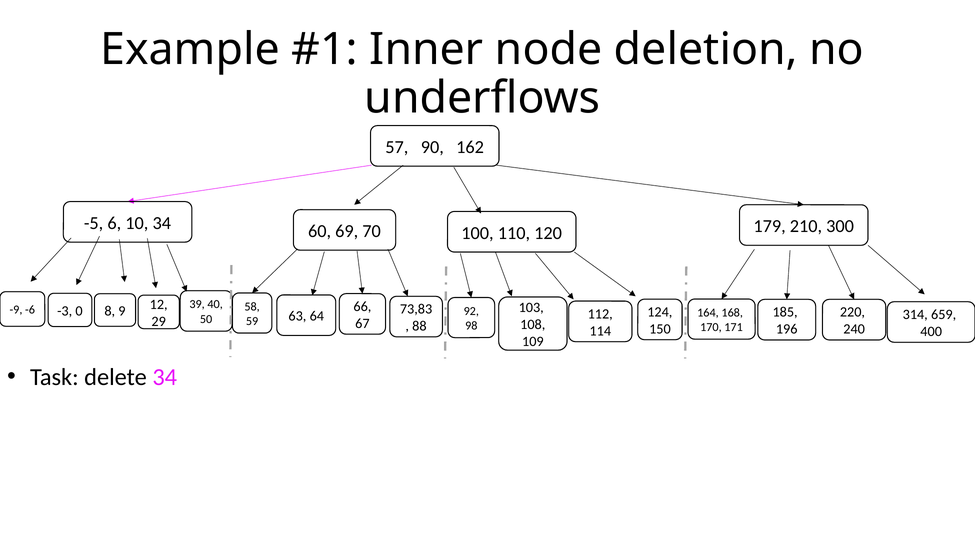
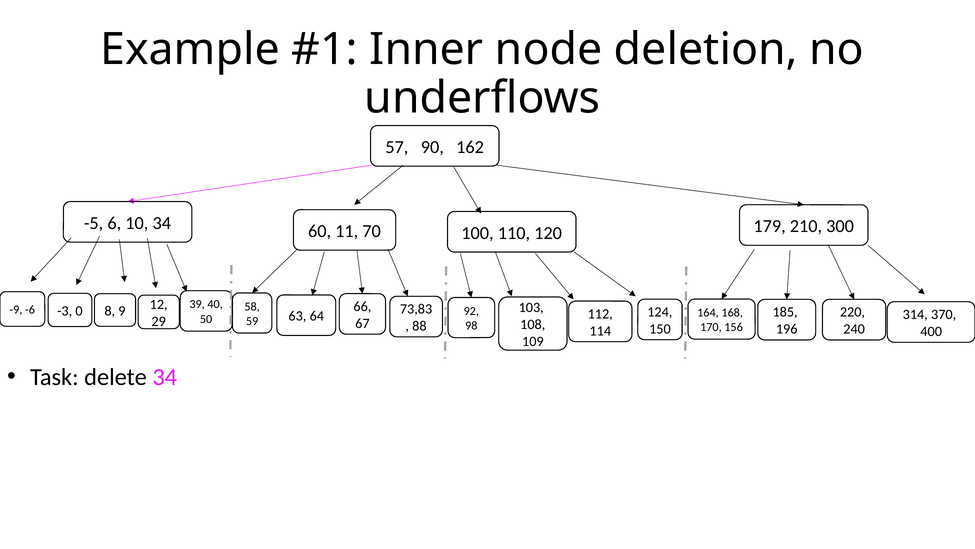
69: 69 -> 11 (347, 231)
659: 659 -> 370 (944, 314)
171: 171 -> 156 (734, 327)
